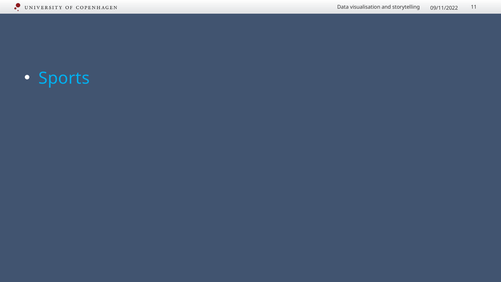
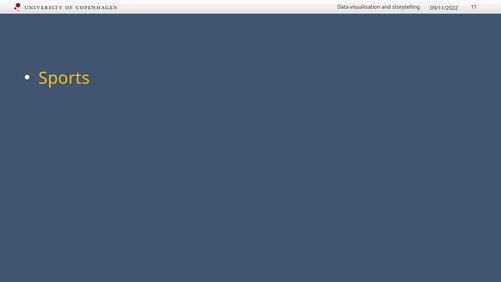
Sports colour: light blue -> yellow (64, 78)
